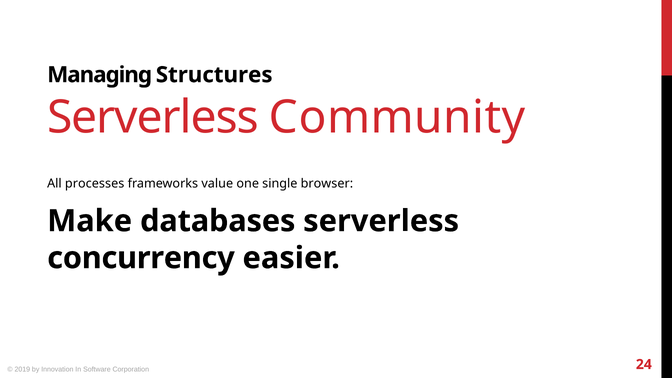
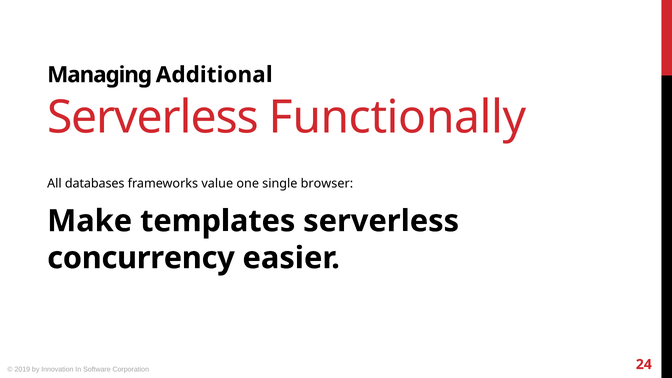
Structures: Structures -> Additional (214, 75)
Community: Community -> Functionally (398, 118)
processes: processes -> databases (95, 183)
databases: databases -> templates (218, 221)
